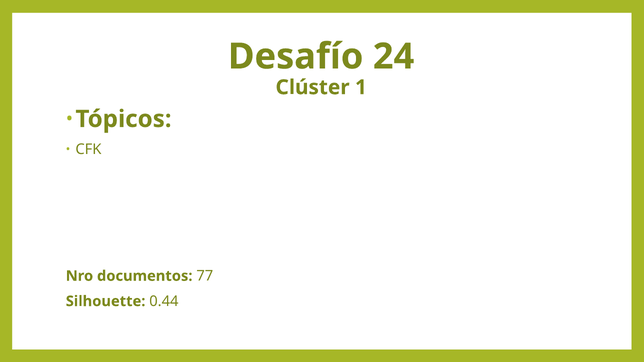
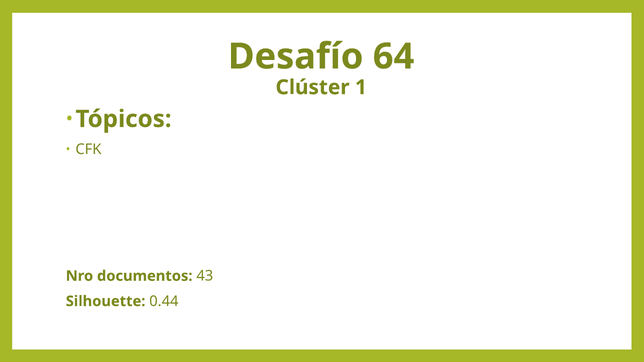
24: 24 -> 64 (394, 57)
77: 77 -> 43 (205, 276)
